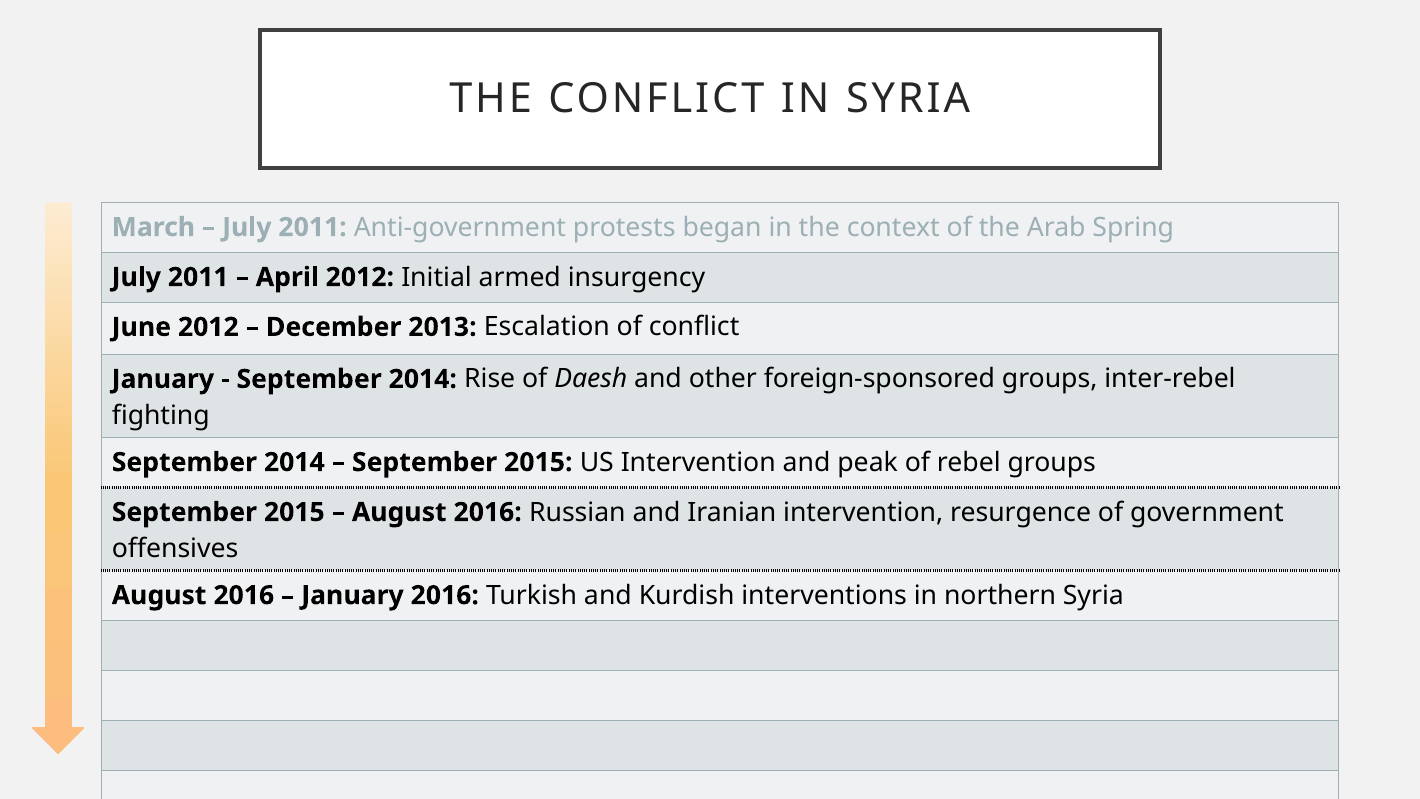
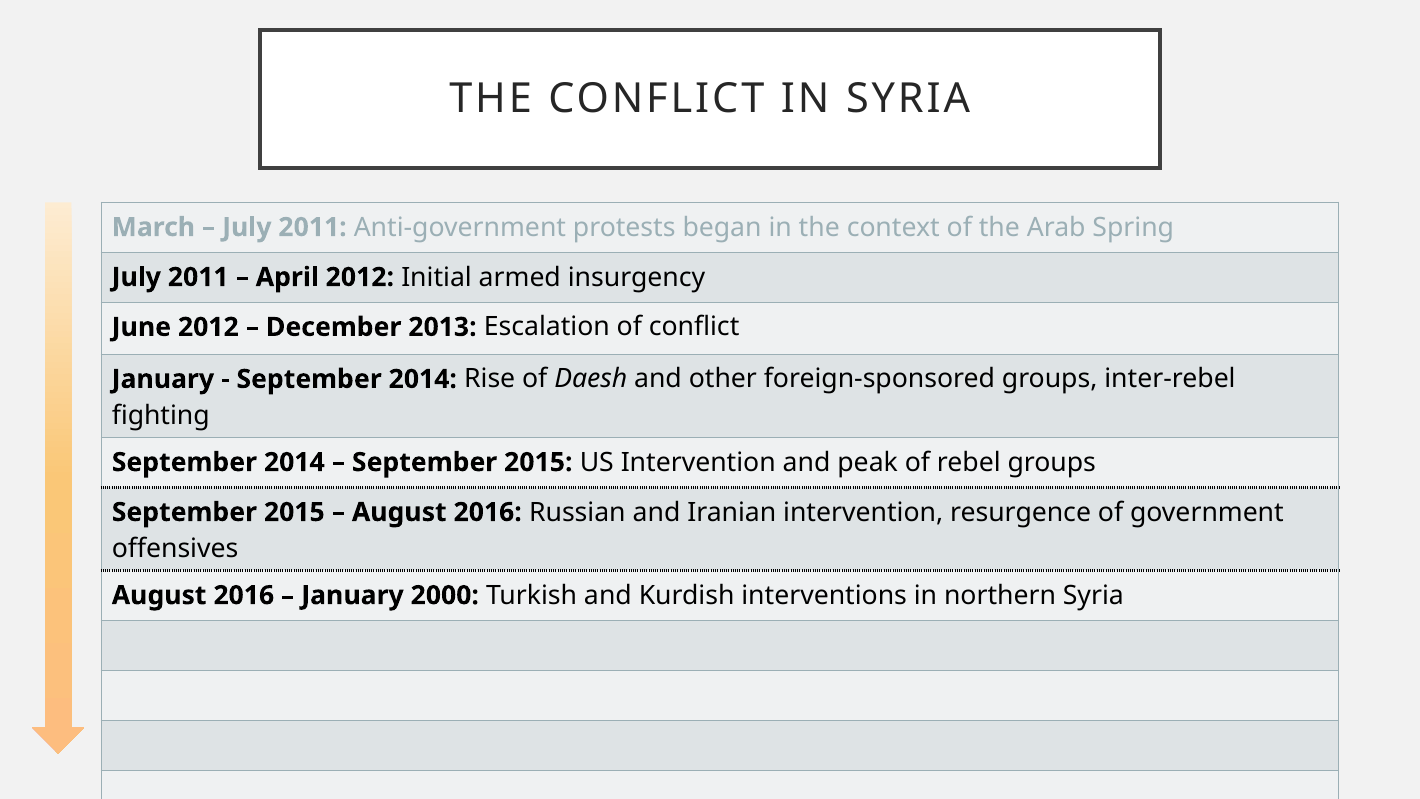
January 2016: 2016 -> 2000 (445, 595)
